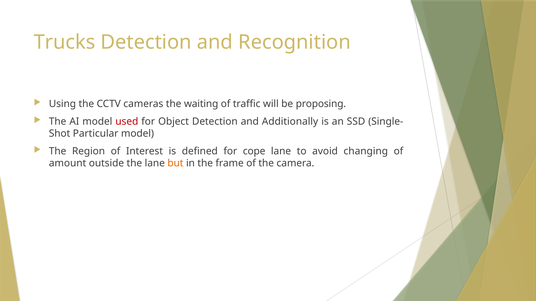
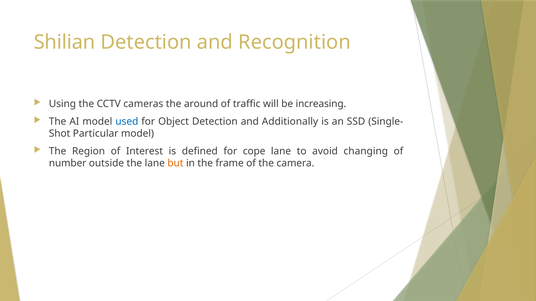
Trucks: Trucks -> Shilian (65, 42)
waiting: waiting -> around (201, 104)
proposing: proposing -> increasing (321, 104)
used colour: red -> blue (127, 122)
amount: amount -> number (68, 164)
